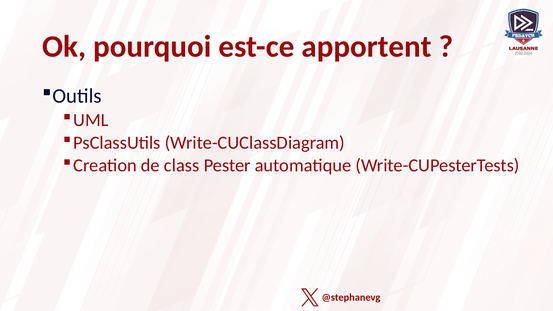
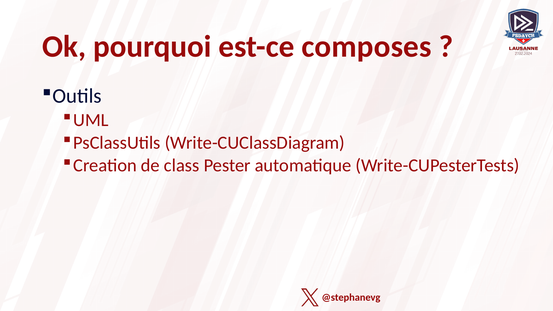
apportent: apportent -> composes (366, 46)
